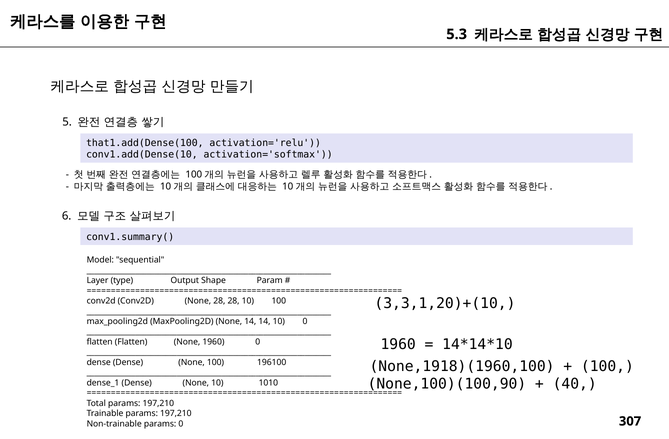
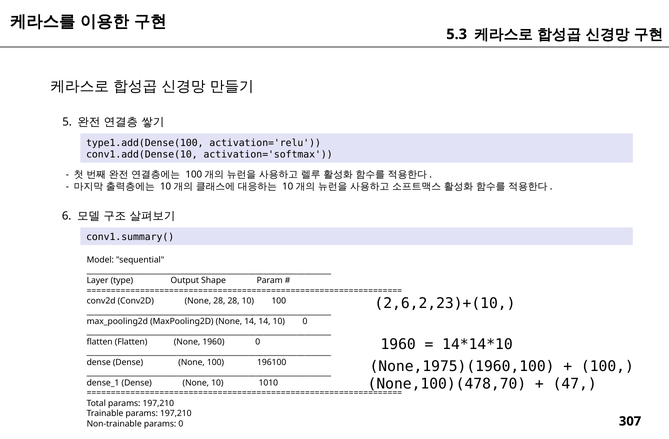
that1.add(Dense(100: that1.add(Dense(100 -> type1.add(Dense(100 (145, 143)
3,3,1,20)+(10: 3,3,1,20)+(10 -> 2,6,2,23)+(10 (445, 304)
None,1918)(1960,100: None,1918)(1960,100 -> None,1975)(1960,100 (462, 367)
None,100)(100,90: None,100)(100,90 -> None,100)(478,70 (447, 384)
40: 40 -> 47 (575, 384)
